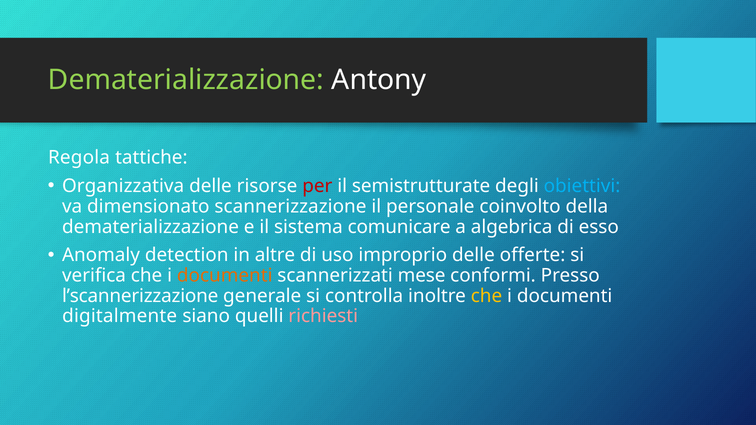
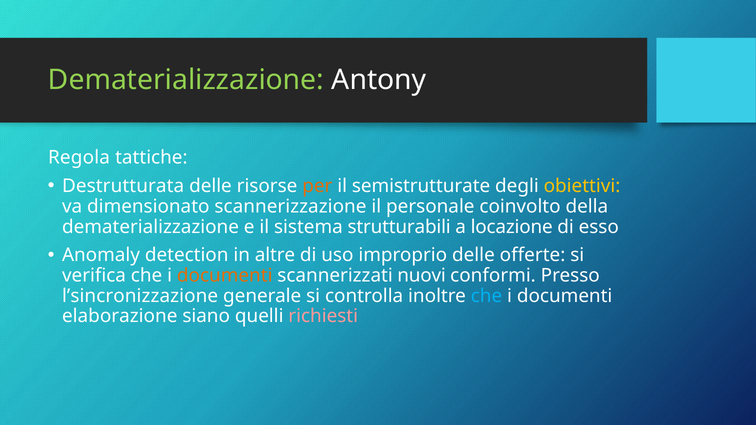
Organizzativa: Organizzativa -> Destrutturata (123, 186)
per colour: red -> orange (317, 186)
obiettivi colour: light blue -> yellow (582, 186)
comunicare: comunicare -> strutturabili (399, 227)
algebrica: algebrica -> locazione (512, 227)
mese: mese -> nuovi (422, 276)
l’scannerizzazione: l’scannerizzazione -> l’sincronizzazione (140, 296)
che colour: yellow -> light blue (486, 296)
digitalmente: digitalmente -> elaborazione (120, 316)
